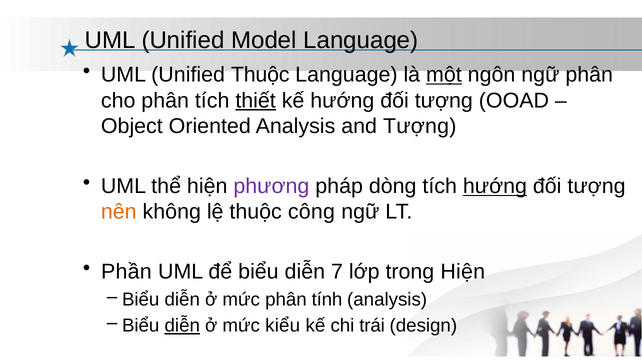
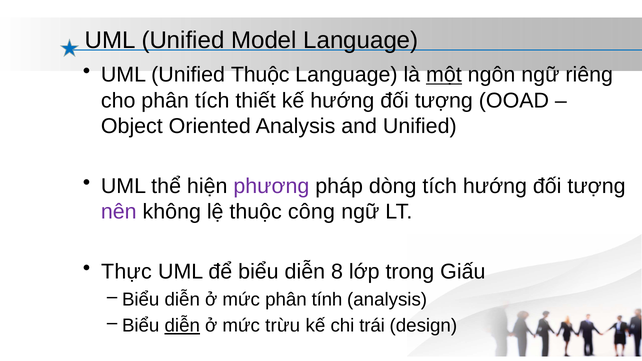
ngữ phân: phân -> riêng (589, 75)
thiết underline: present -> none (256, 101)
and Tượng: Tượng -> Unified (420, 126)
hướng underline: present -> none (495, 186)
nên colour: orange -> purple (119, 212)
Phần: Phần -> Thực (126, 272)
7: 7 -> 8 (337, 272)
trong Hiện: Hiện -> Giấu (463, 272)
kiểu: kiểu -> trừu (283, 326)
